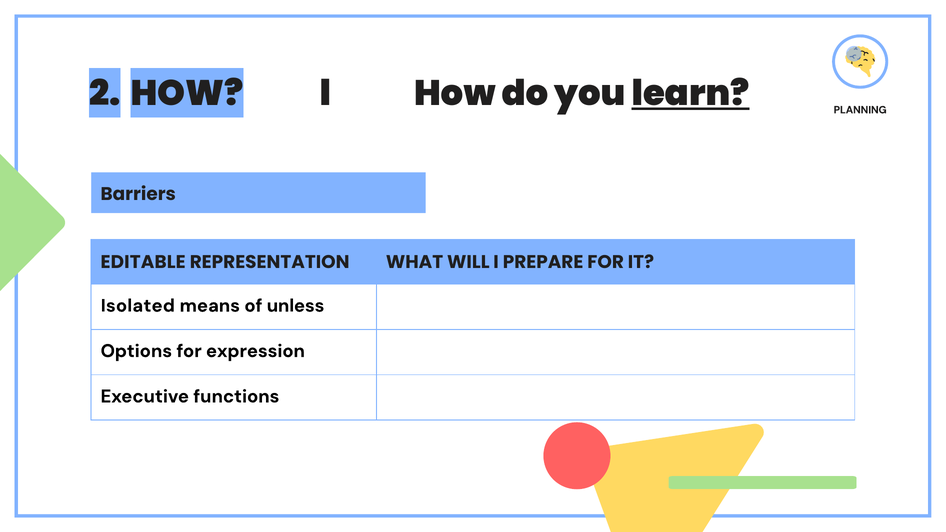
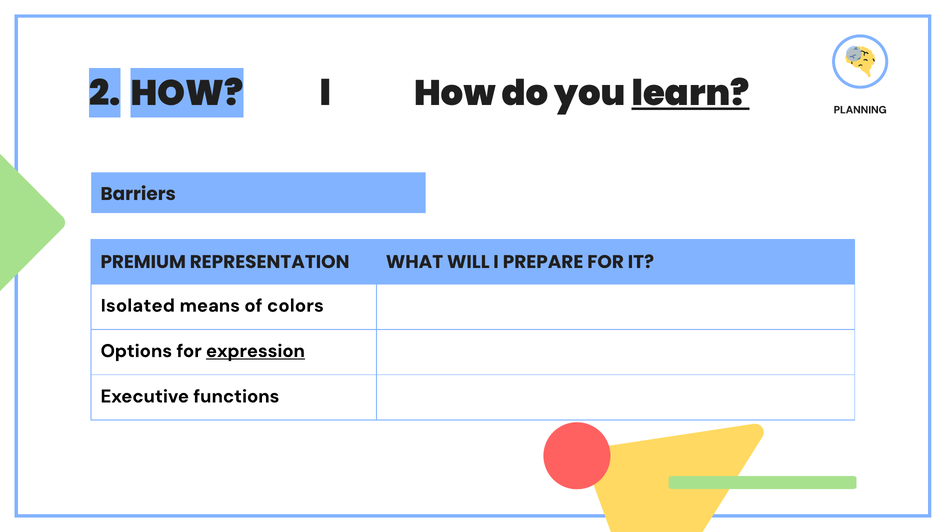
EDITABLE: EDITABLE -> PREMIUM (143, 262)
unless: unless -> colors (295, 306)
expression underline: none -> present (255, 351)
